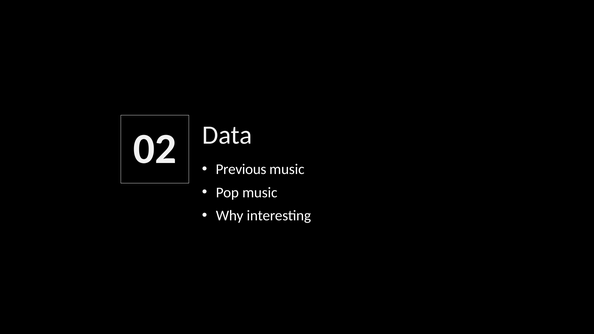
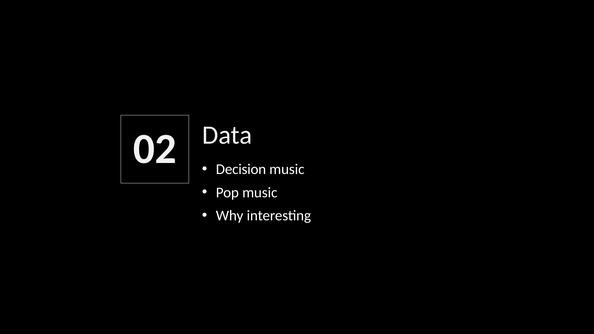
Previous: Previous -> Decision (241, 169)
